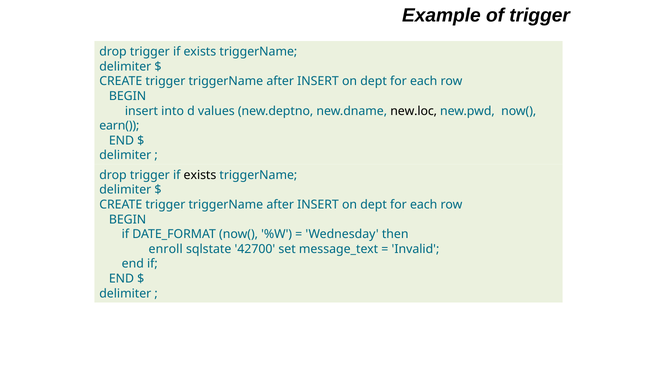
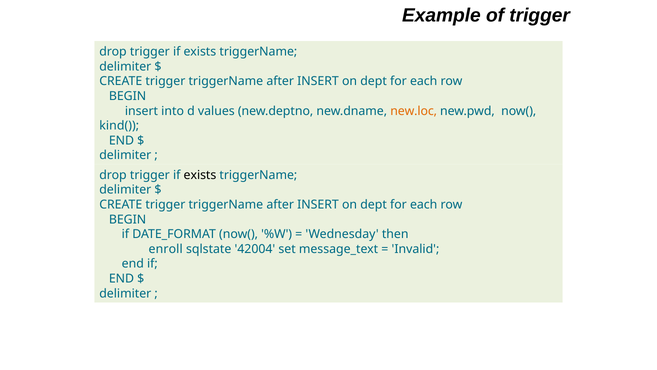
new.loc colour: black -> orange (414, 111)
earn(: earn( -> kind( (119, 126)
42700: 42700 -> 42004 (255, 249)
